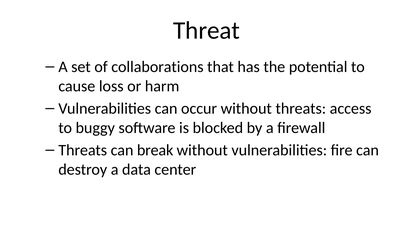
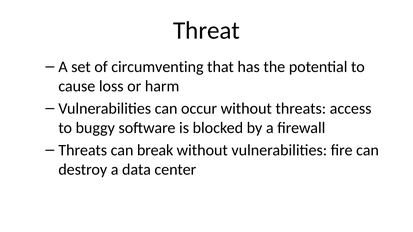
collaborations: collaborations -> circumventing (157, 67)
